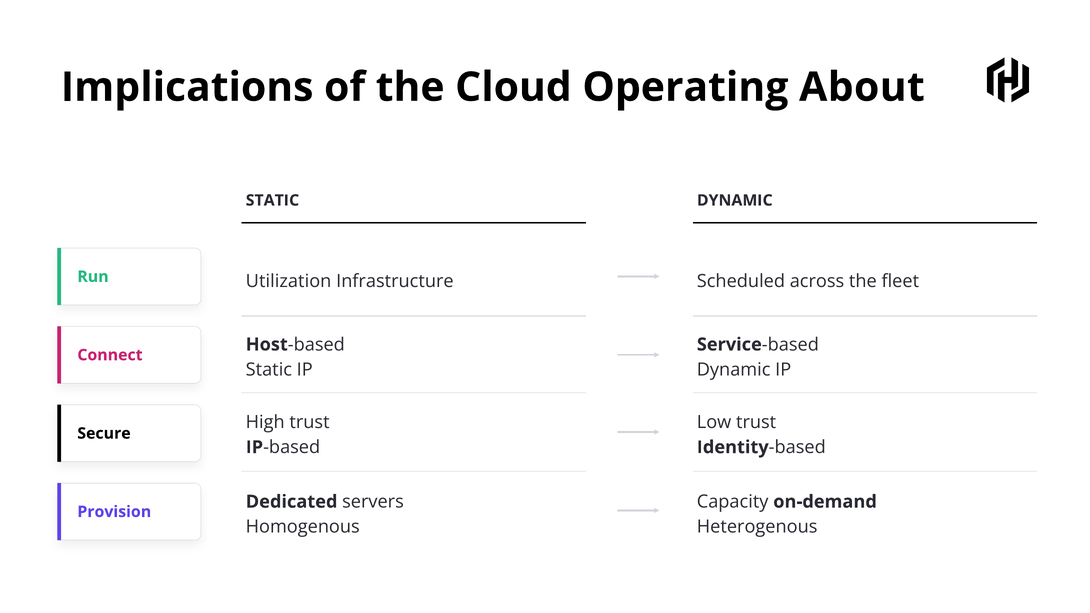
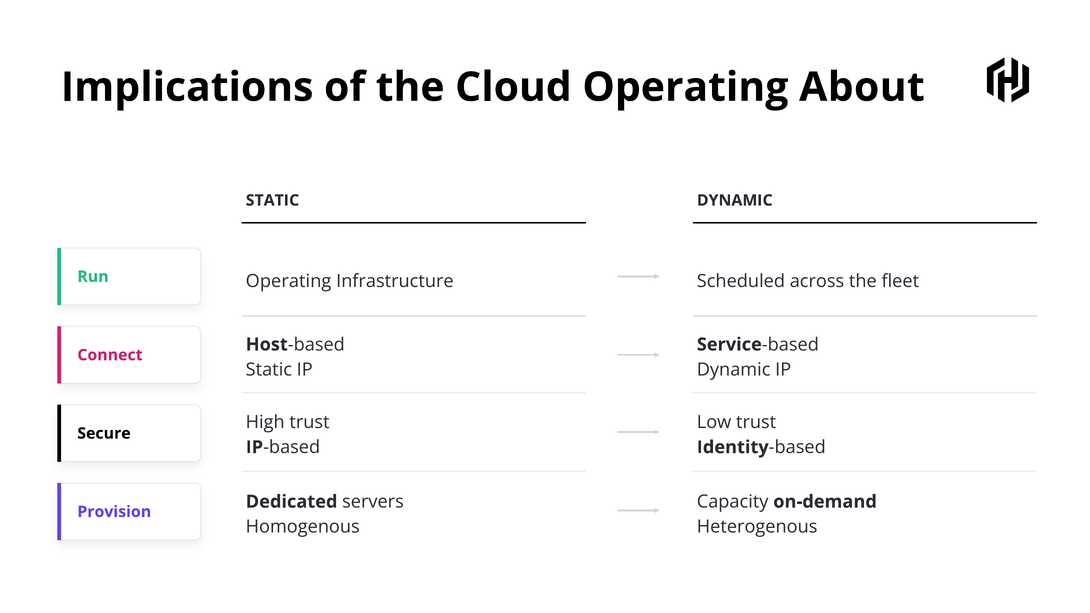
Utilization: Utilization -> Operating (289, 282)
